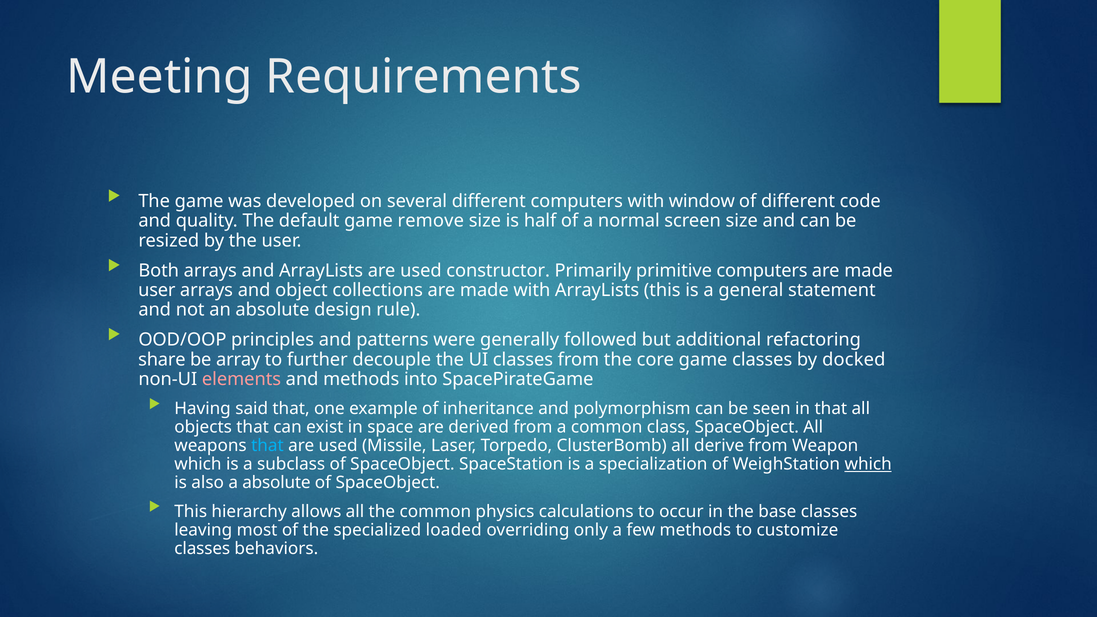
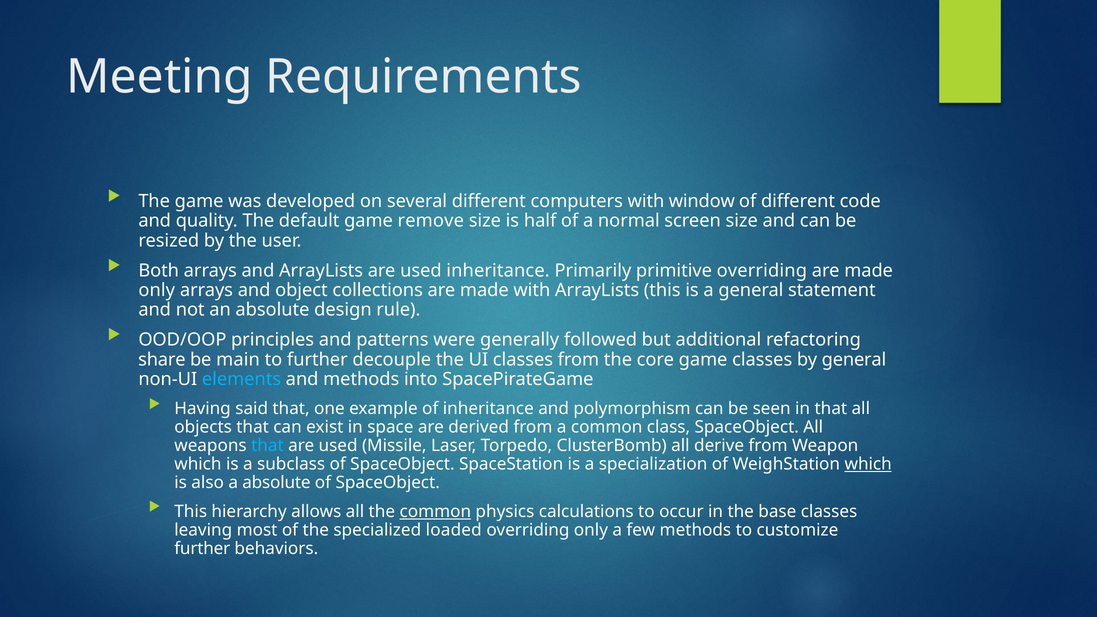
used constructor: constructor -> inheritance (498, 271)
primitive computers: computers -> overriding (762, 271)
user: user -> only (157, 290)
array: array -> main (238, 360)
by docked: docked -> general (854, 360)
elements colour: pink -> light blue (242, 379)
common underline: none -> present (435, 512)
classes: classes -> further (202, 549)
